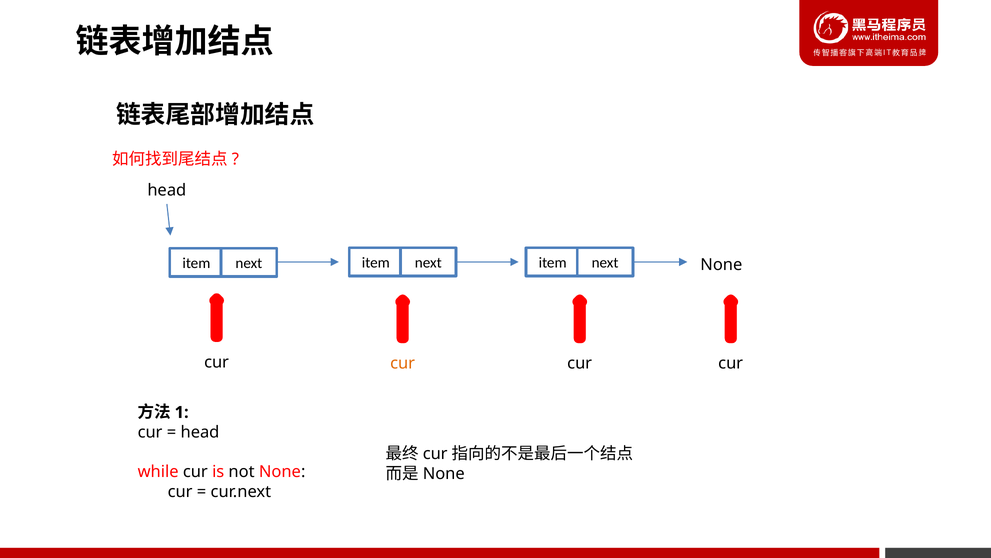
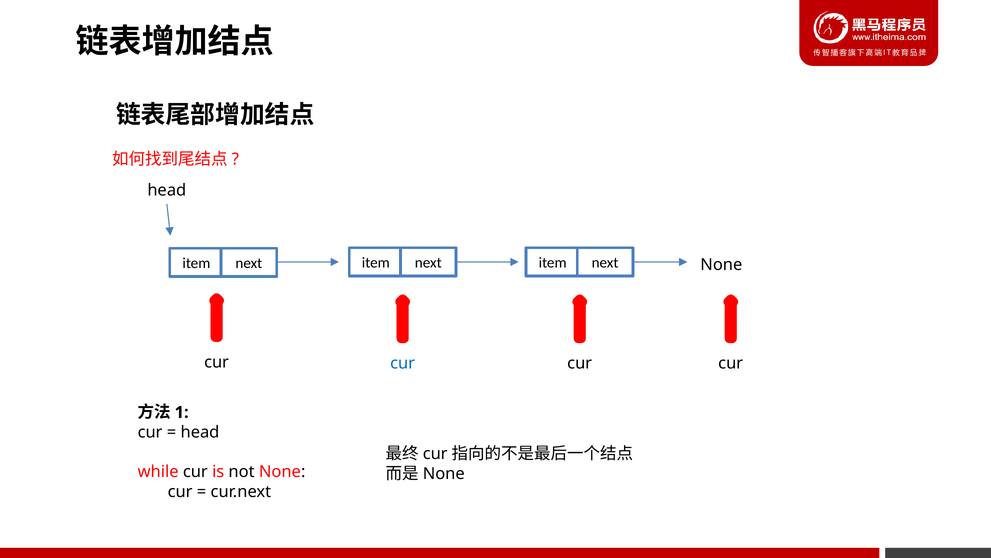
cur colour: orange -> blue (403, 363)
